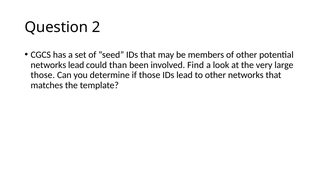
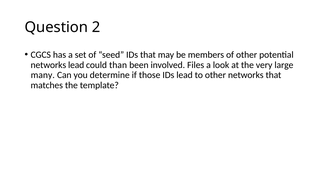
Find: Find -> Files (196, 65)
those: those -> many (43, 75)
